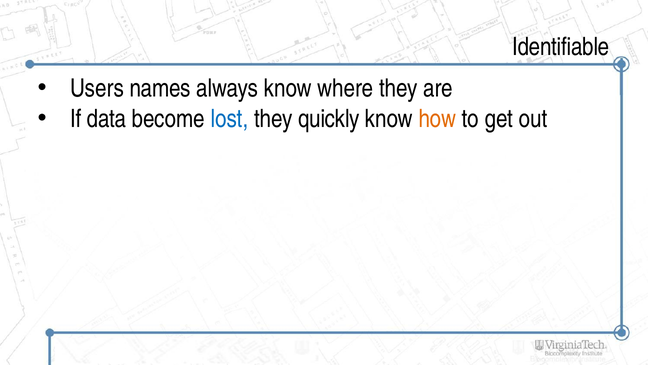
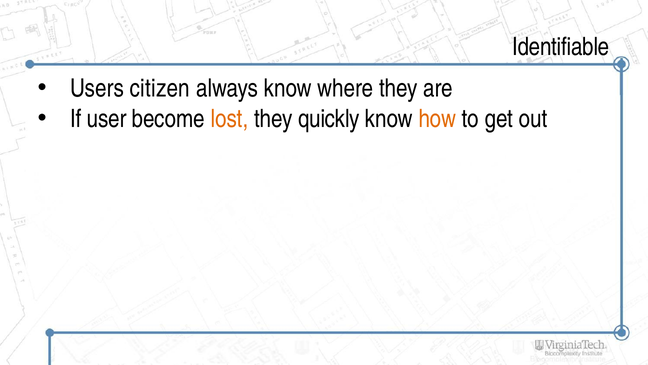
names: names -> citizen (160, 88)
data: data -> user (107, 119)
lost colour: blue -> orange (230, 119)
